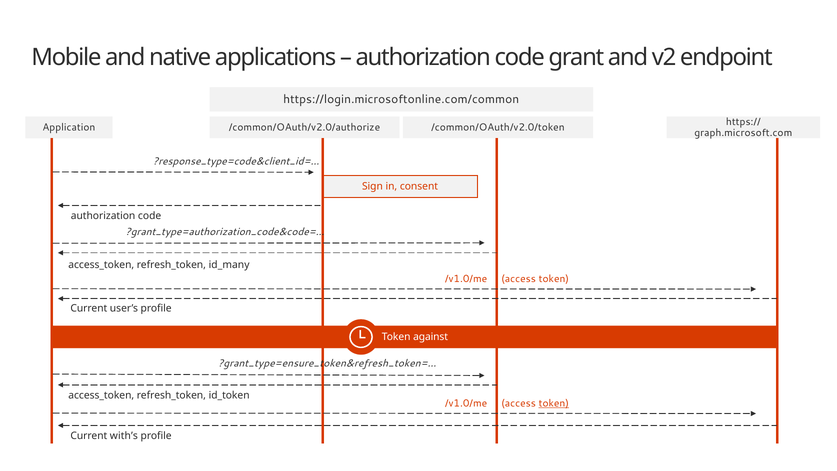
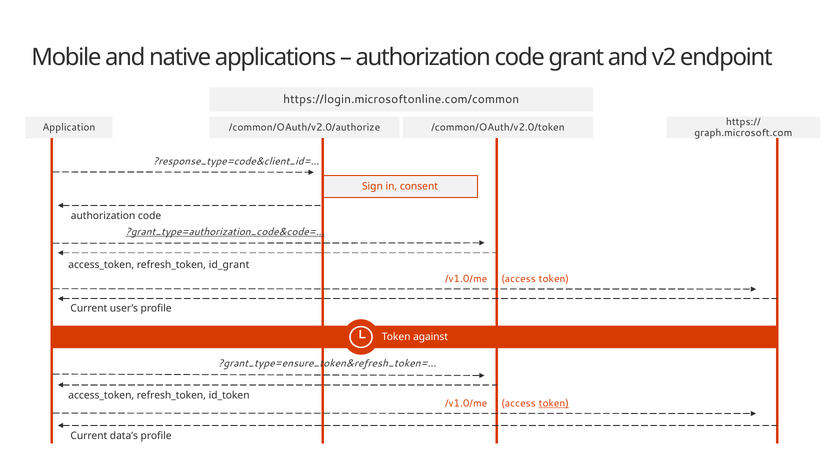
?grant_type=authorization_code&code=… underline: none -> present (225, 232)
id_many: id_many -> id_grant (229, 265)
with’s: with’s -> data’s (124, 436)
